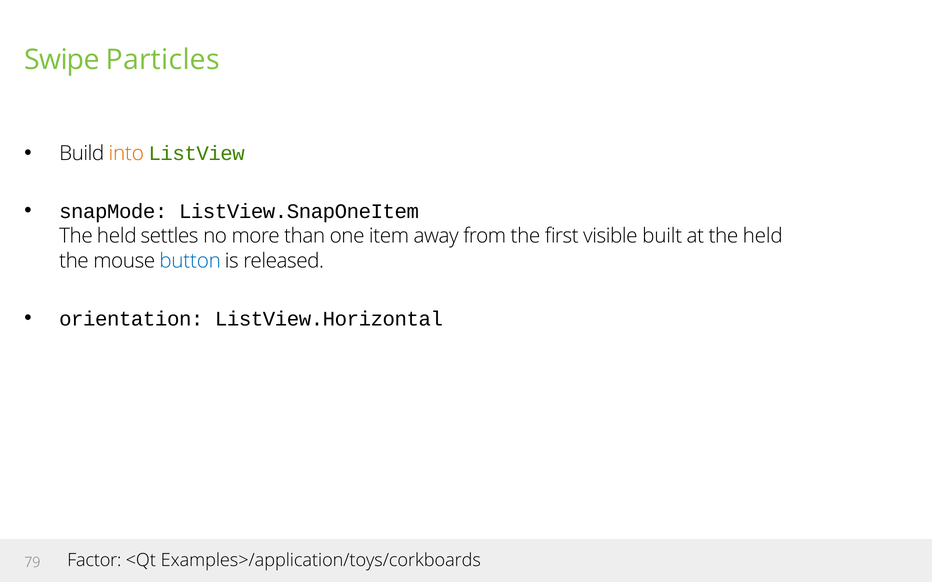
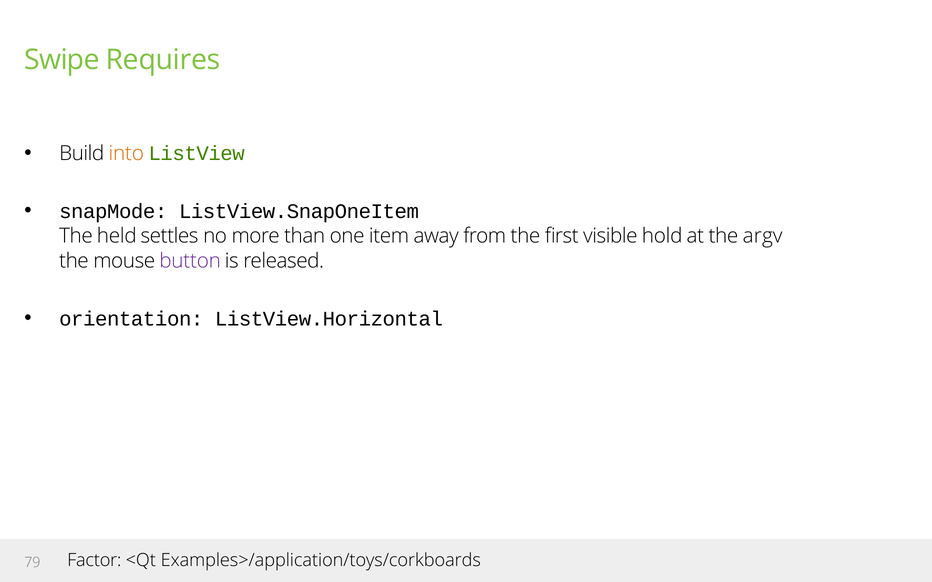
Particles: Particles -> Requires (163, 60)
built: built -> hold (662, 236)
at the held: held -> argv (763, 236)
button colour: blue -> purple (190, 261)
